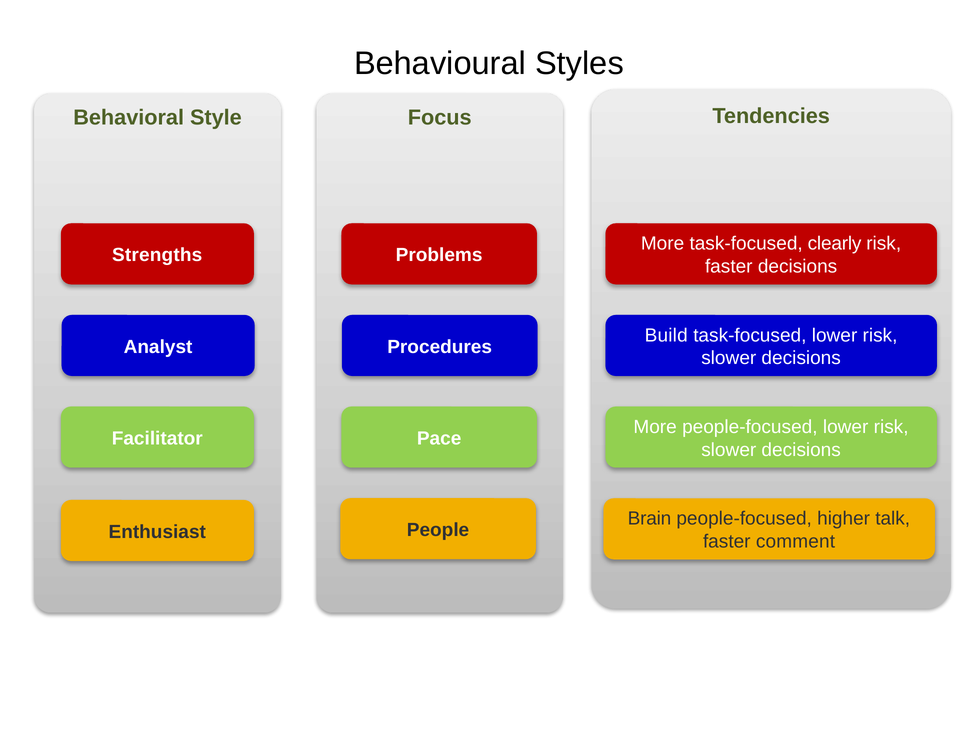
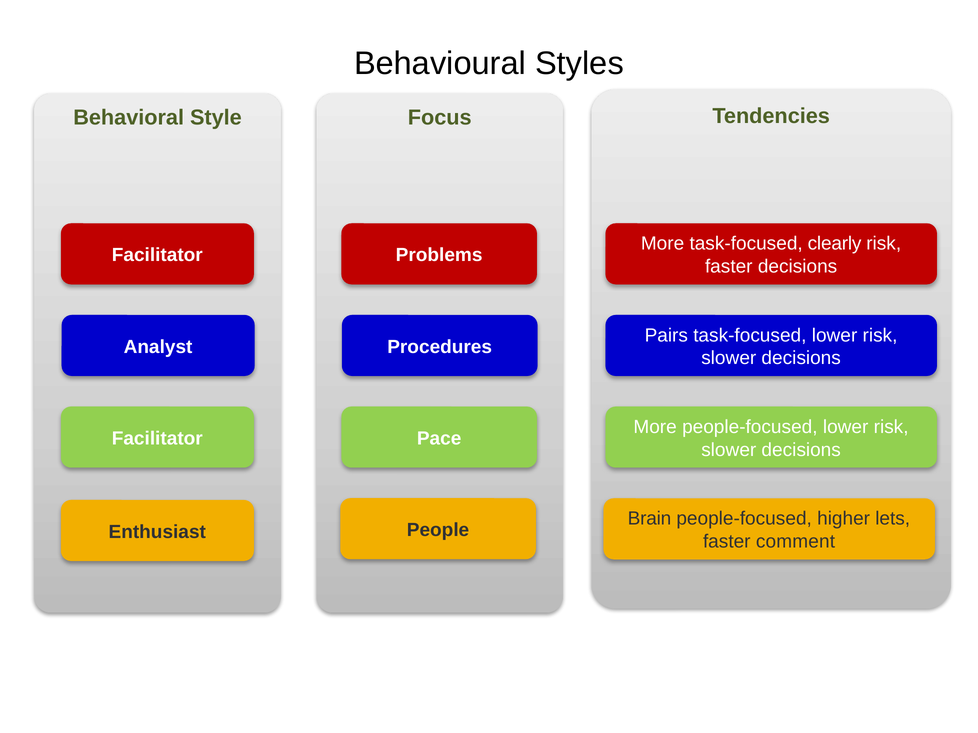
Strengths: Strengths -> Facilitator (157, 255)
Build: Build -> Pairs (666, 336)
talk: talk -> lets (893, 519)
